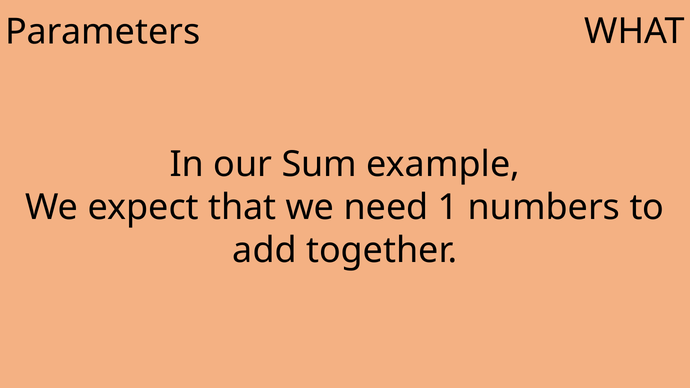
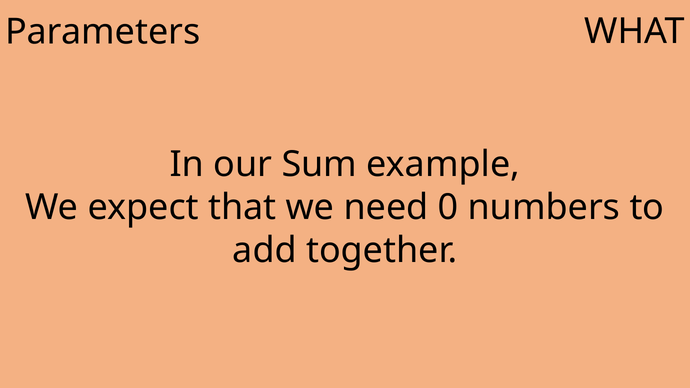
1: 1 -> 0 (448, 207)
